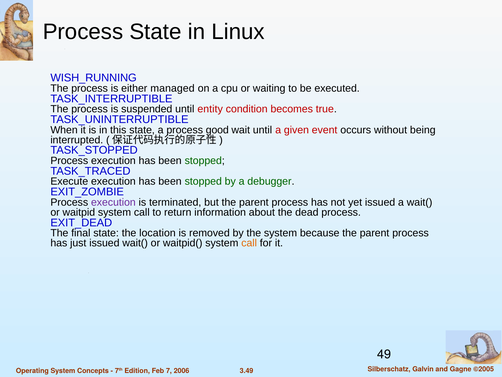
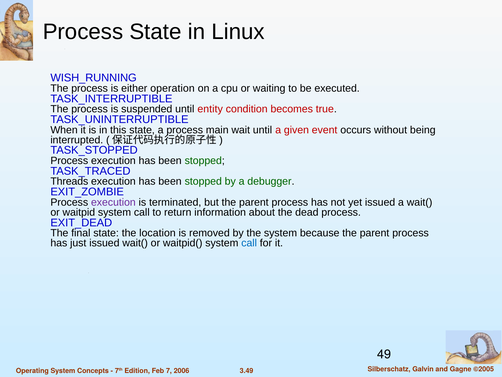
managed: managed -> operation (172, 88)
good: good -> main (217, 130)
Execute: Execute -> Threads (69, 181)
call colour: orange -> blue (249, 243)
